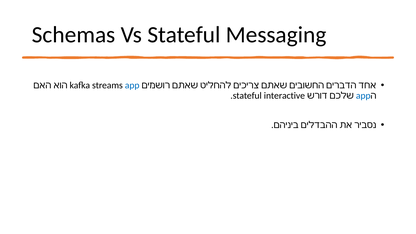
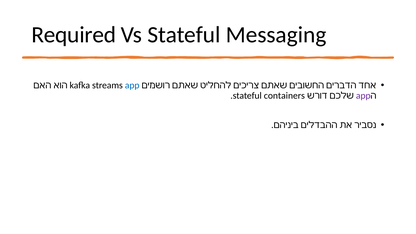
Schemas: Schemas -> Required (74, 35)
interactive: interactive -> containers (284, 96)
app colour: blue -> purple (363, 96)
